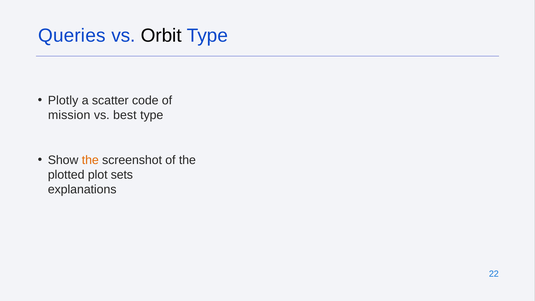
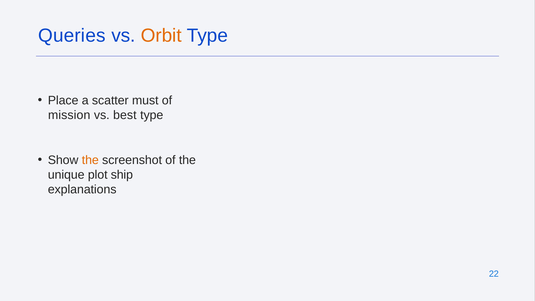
Orbit colour: black -> orange (161, 36)
Plotly: Plotly -> Place (63, 100)
code: code -> must (145, 100)
plotted: plotted -> unique (66, 175)
sets: sets -> ship (122, 175)
